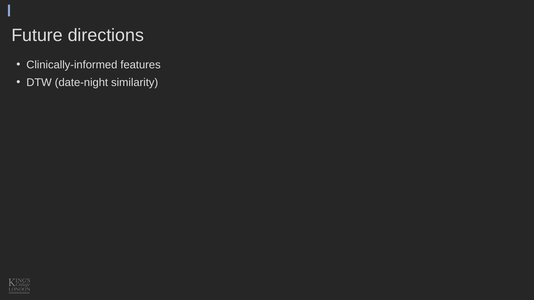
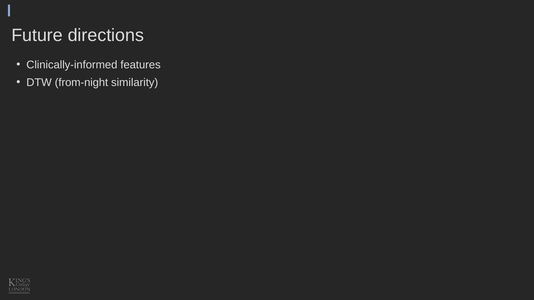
date-night: date-night -> from-night (81, 82)
